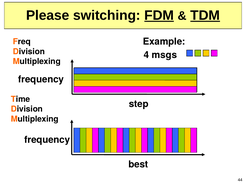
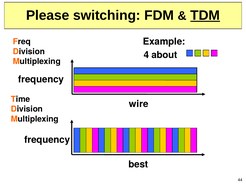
FDM underline: present -> none (159, 15)
msgs: msgs -> about (164, 55)
step: step -> wire (139, 104)
